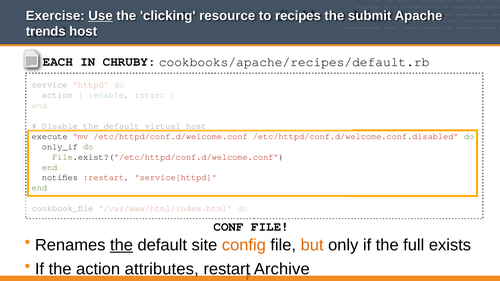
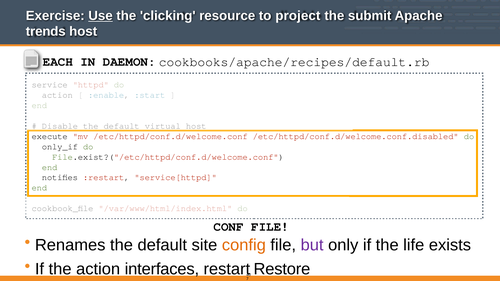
recipes: recipes -> project (298, 16)
CHRUBY: CHRUBY -> DAEMON (129, 62)
the underline: present -> none (122, 245)
but colour: orange -> purple (312, 245)
full: full -> life (414, 245)
attributes: attributes -> interfaces (162, 269)
Archive: Archive -> Restore (282, 269)
